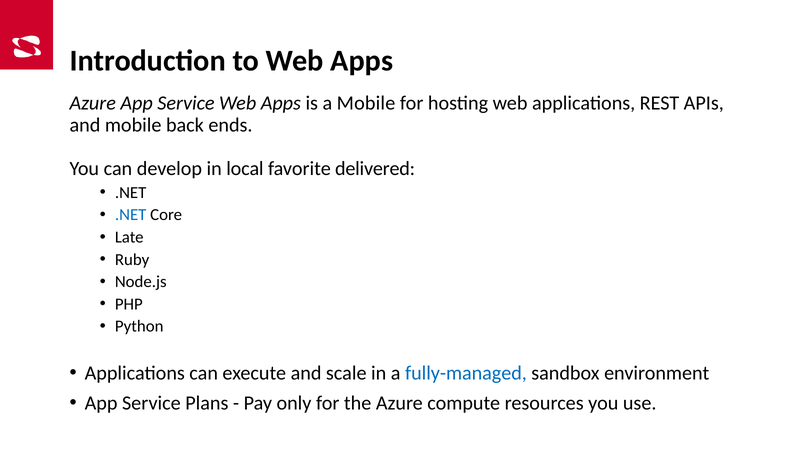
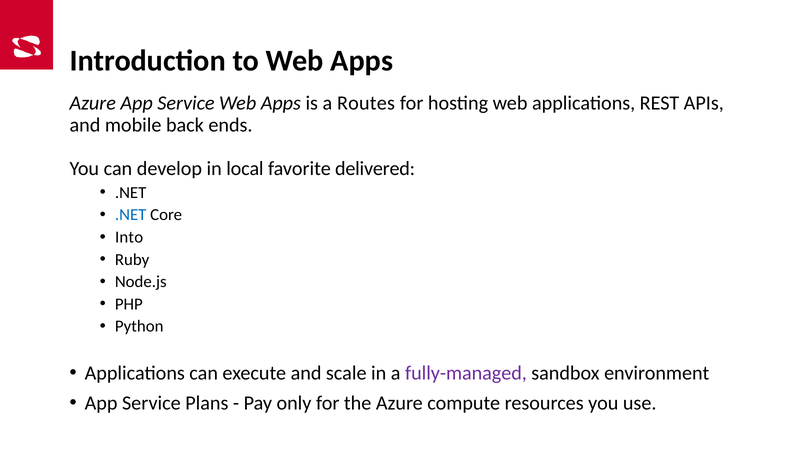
a Mobile: Mobile -> Routes (366, 103)
Late: Late -> Into (129, 237)
fully-managed colour: blue -> purple (466, 373)
